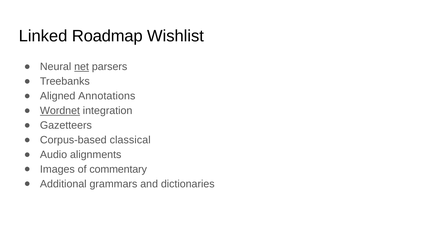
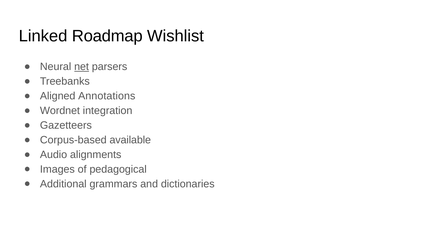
Wordnet underline: present -> none (60, 111)
classical: classical -> available (130, 140)
commentary: commentary -> pedagogical (118, 169)
